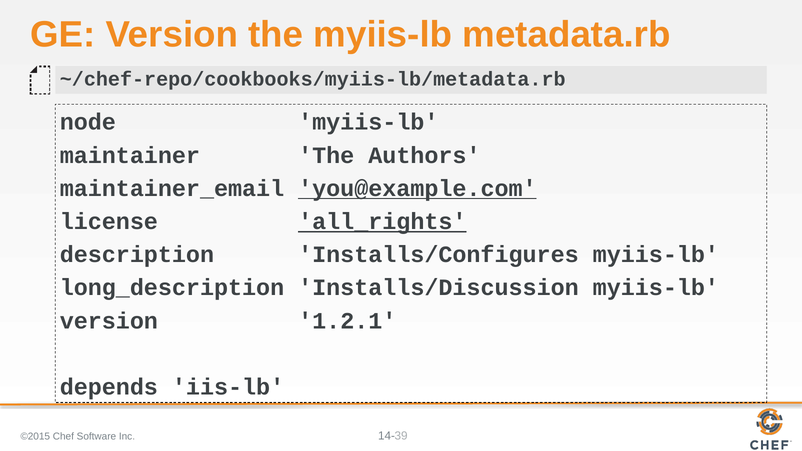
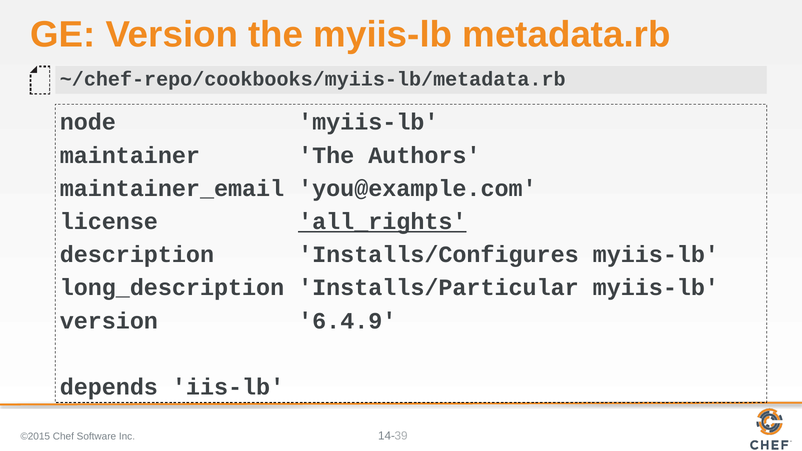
you@example.com underline: present -> none (417, 188)
Installs/Discussion: Installs/Discussion -> Installs/Particular (438, 288)
1.2.1: 1.2.1 -> 6.4.9 (347, 321)
